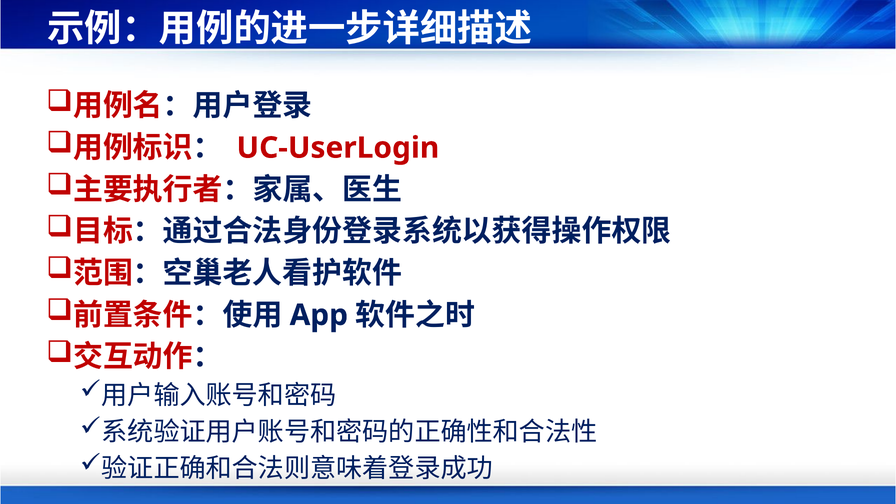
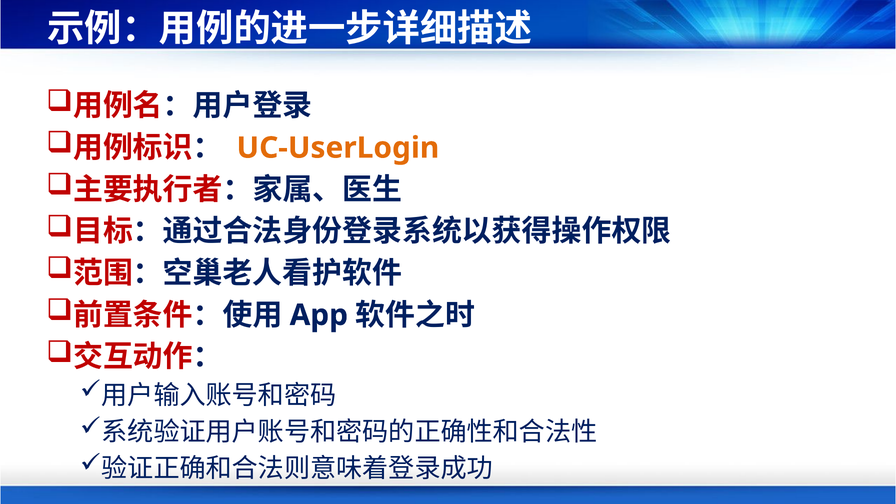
UC-UserLogin colour: red -> orange (338, 148)
